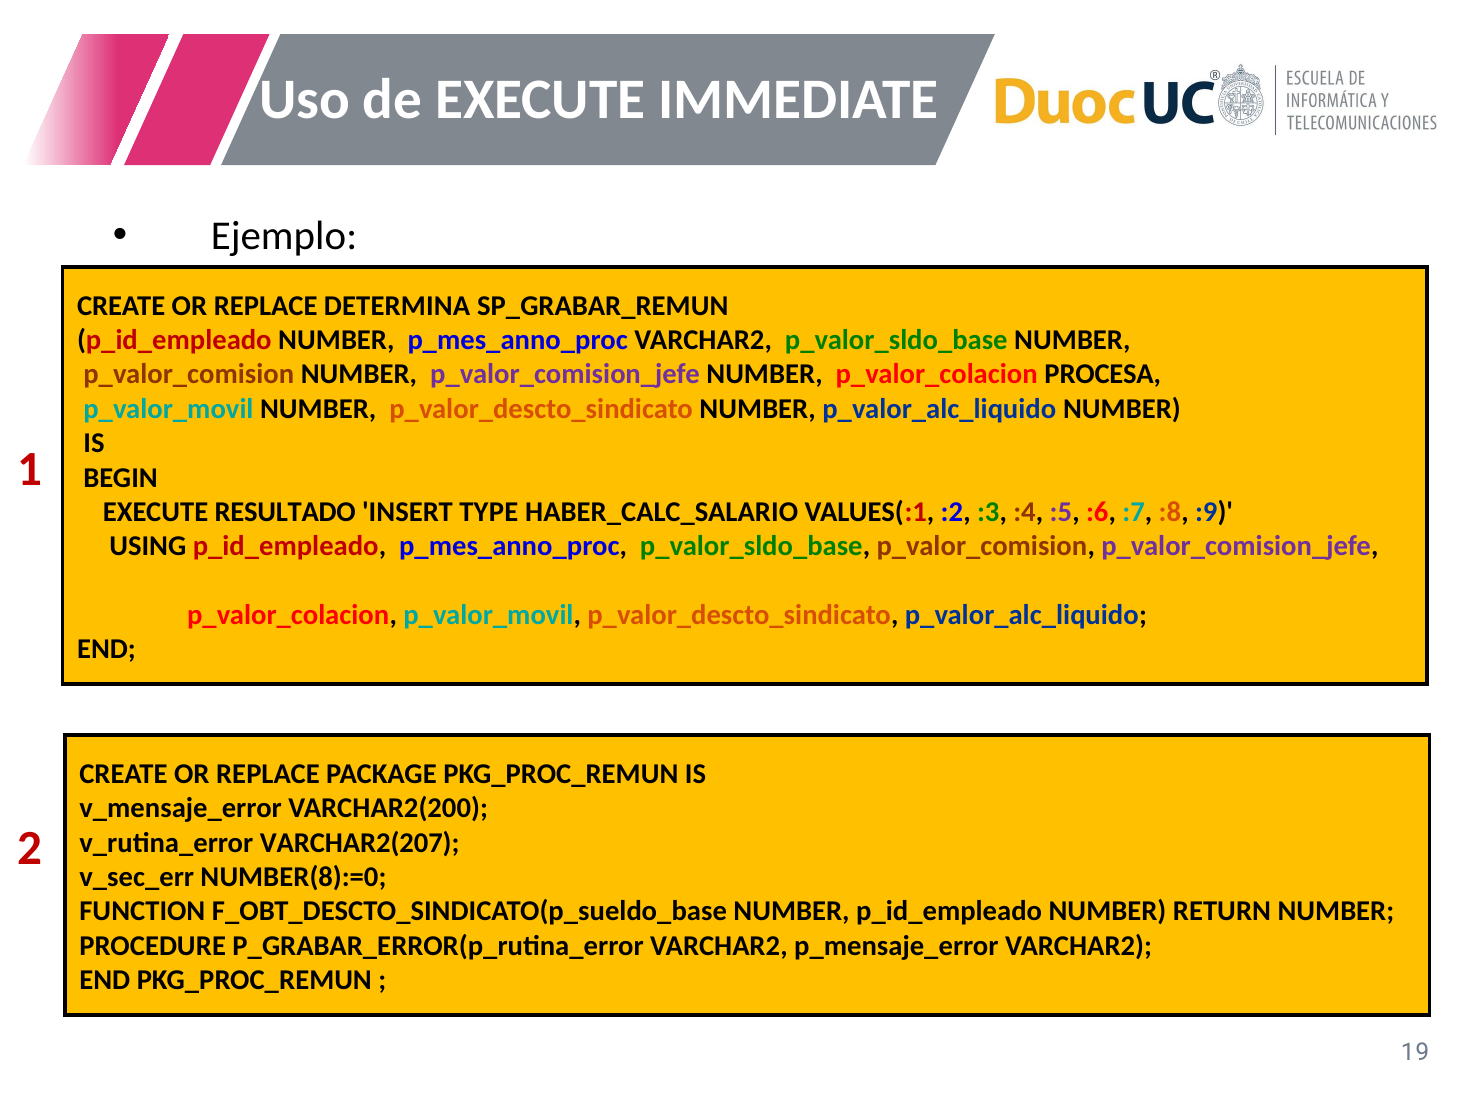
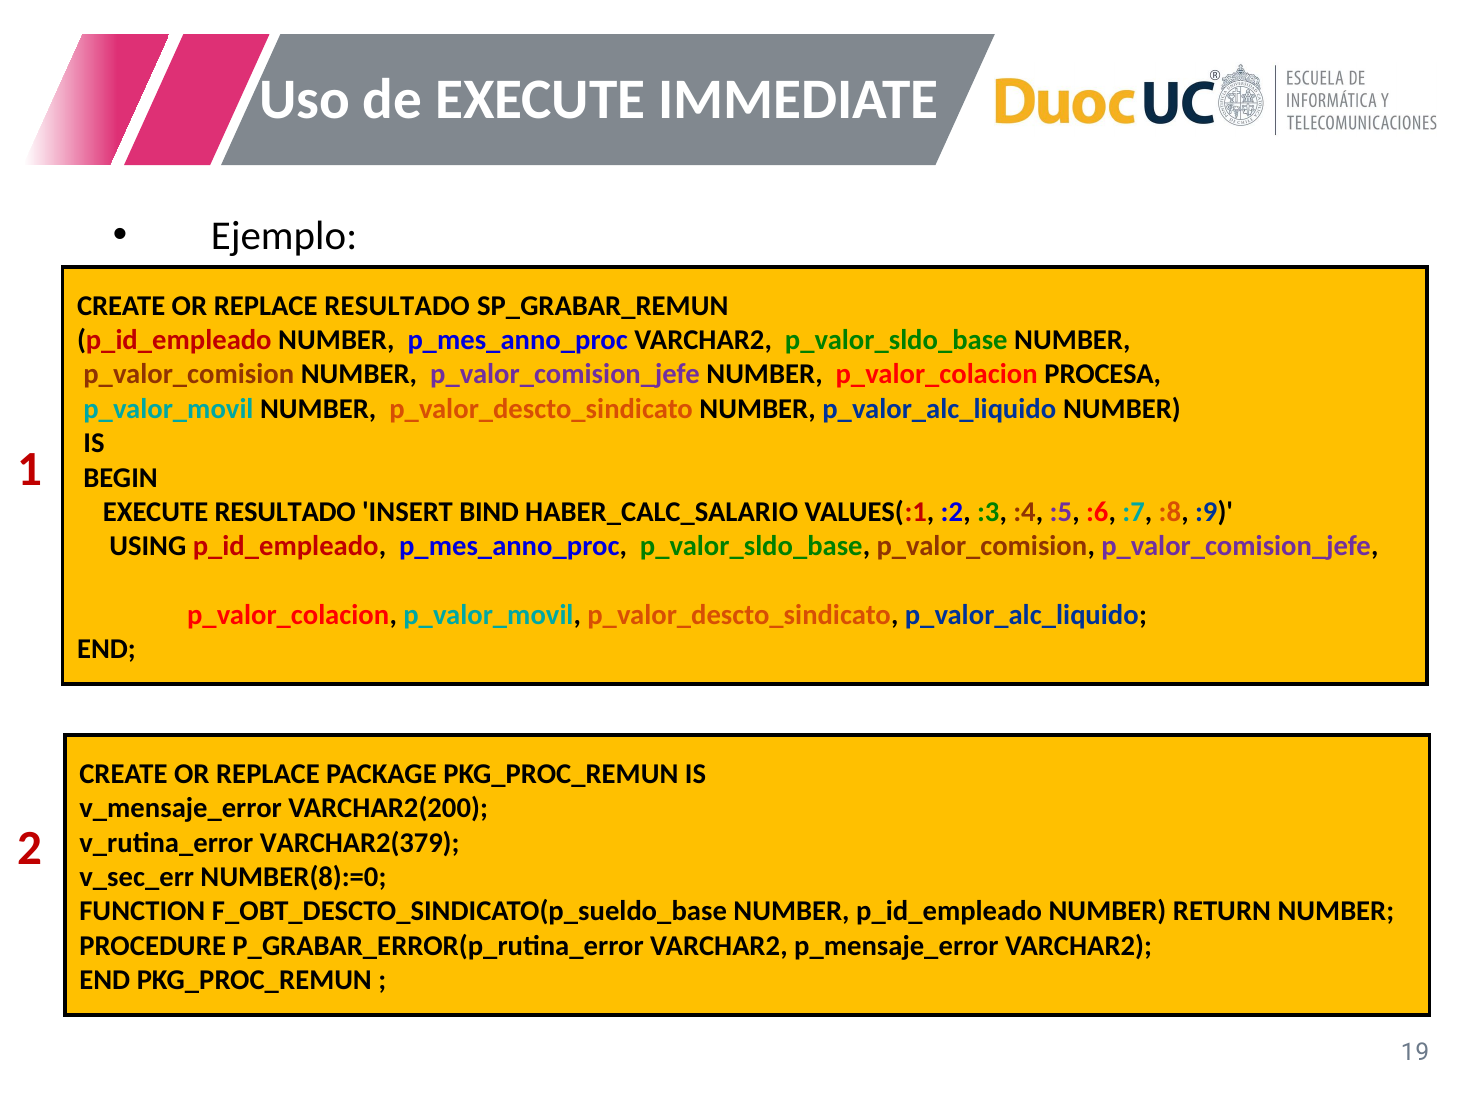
REPLACE DETERMINA: DETERMINA -> RESULTADO (397, 306)
TYPE: TYPE -> BIND (489, 512)
VARCHAR2(207: VARCHAR2(207 -> VARCHAR2(379 (360, 843)
